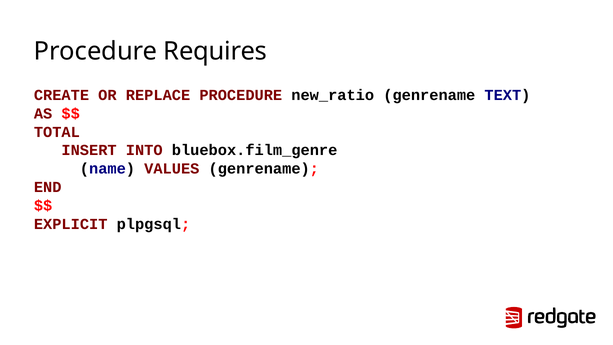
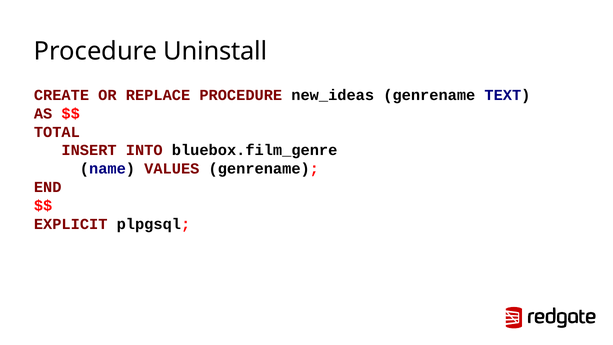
Requires: Requires -> Uninstall (215, 52)
new_ratio: new_ratio -> new_ideas (333, 95)
